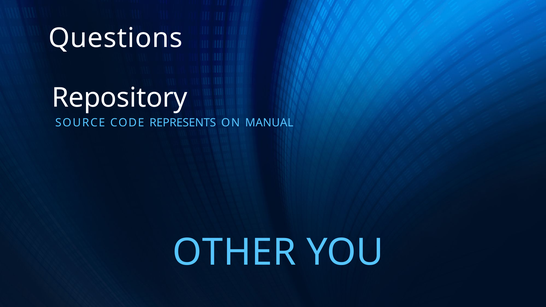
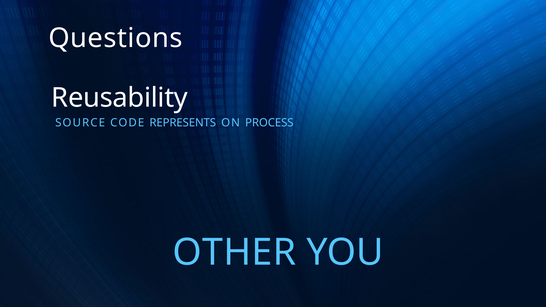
Repository: Repository -> Reusability (120, 98)
MANUAL: MANUAL -> PROCESS (269, 123)
